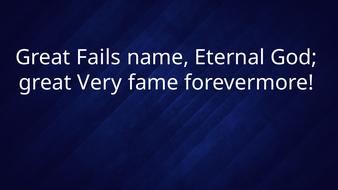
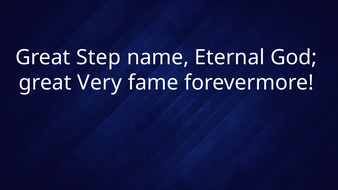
Fails: Fails -> Step (98, 57)
